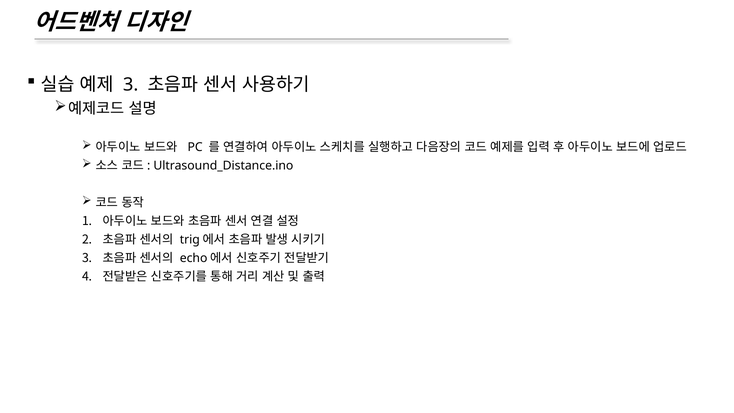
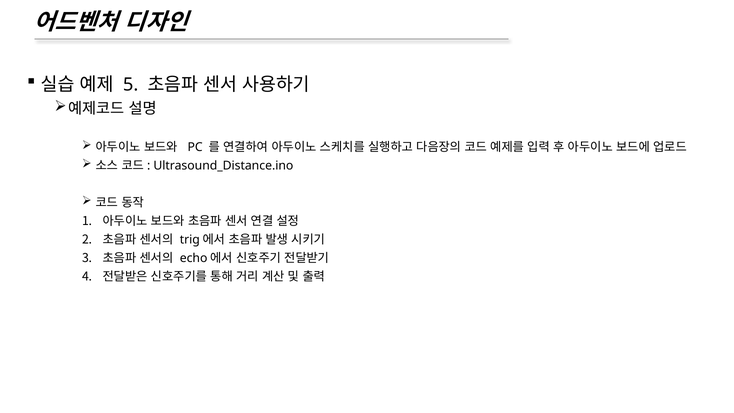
3: 3 -> 5 (131, 85)
